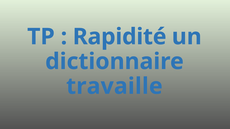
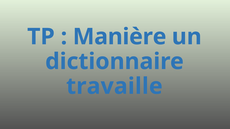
Rapidité: Rapidité -> Manière (120, 37)
